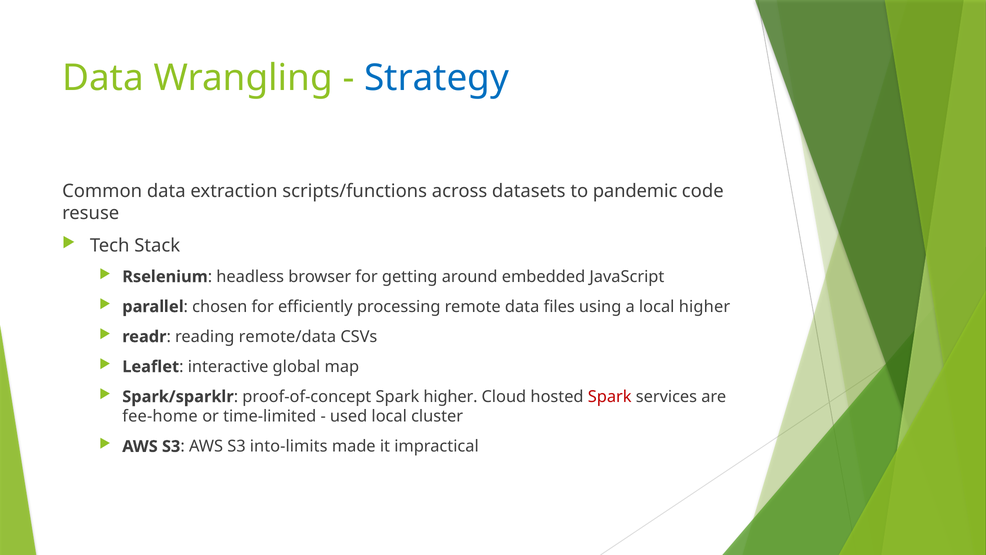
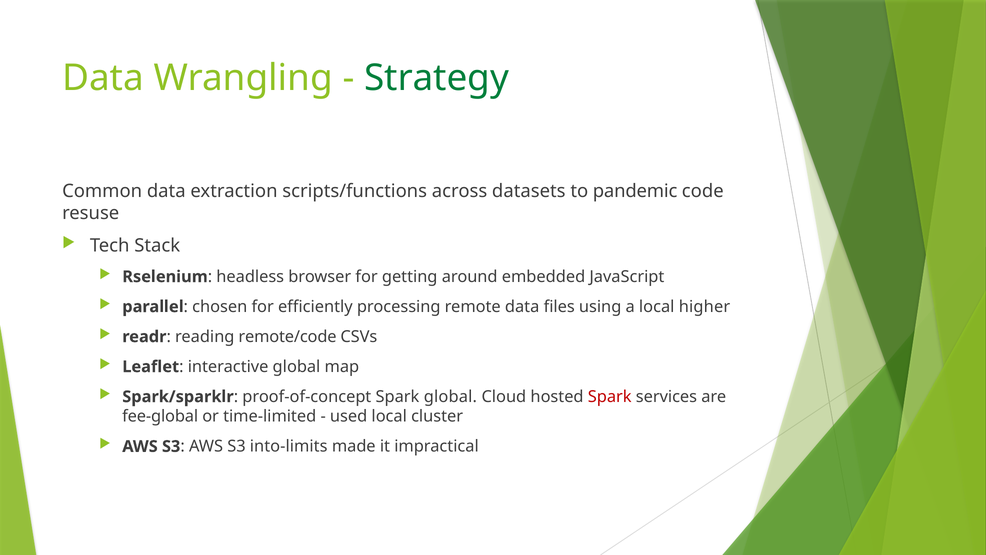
Strategy colour: blue -> green (437, 78)
remote/data: remote/data -> remote/code (287, 337)
Spark higher: higher -> global (450, 396)
fee-home: fee-home -> fee-global (160, 416)
